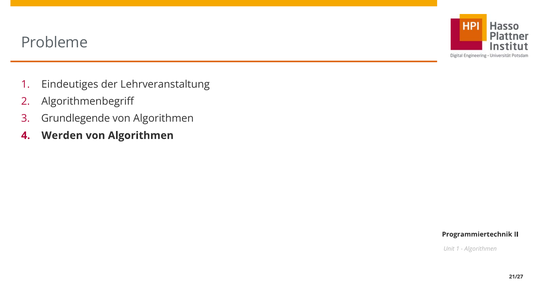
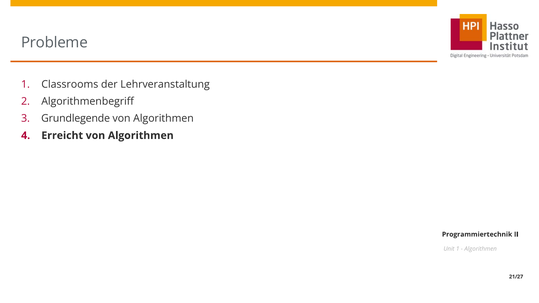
Eindeutiges: Eindeutiges -> Classrooms (70, 84)
Werden: Werden -> Erreicht (62, 136)
